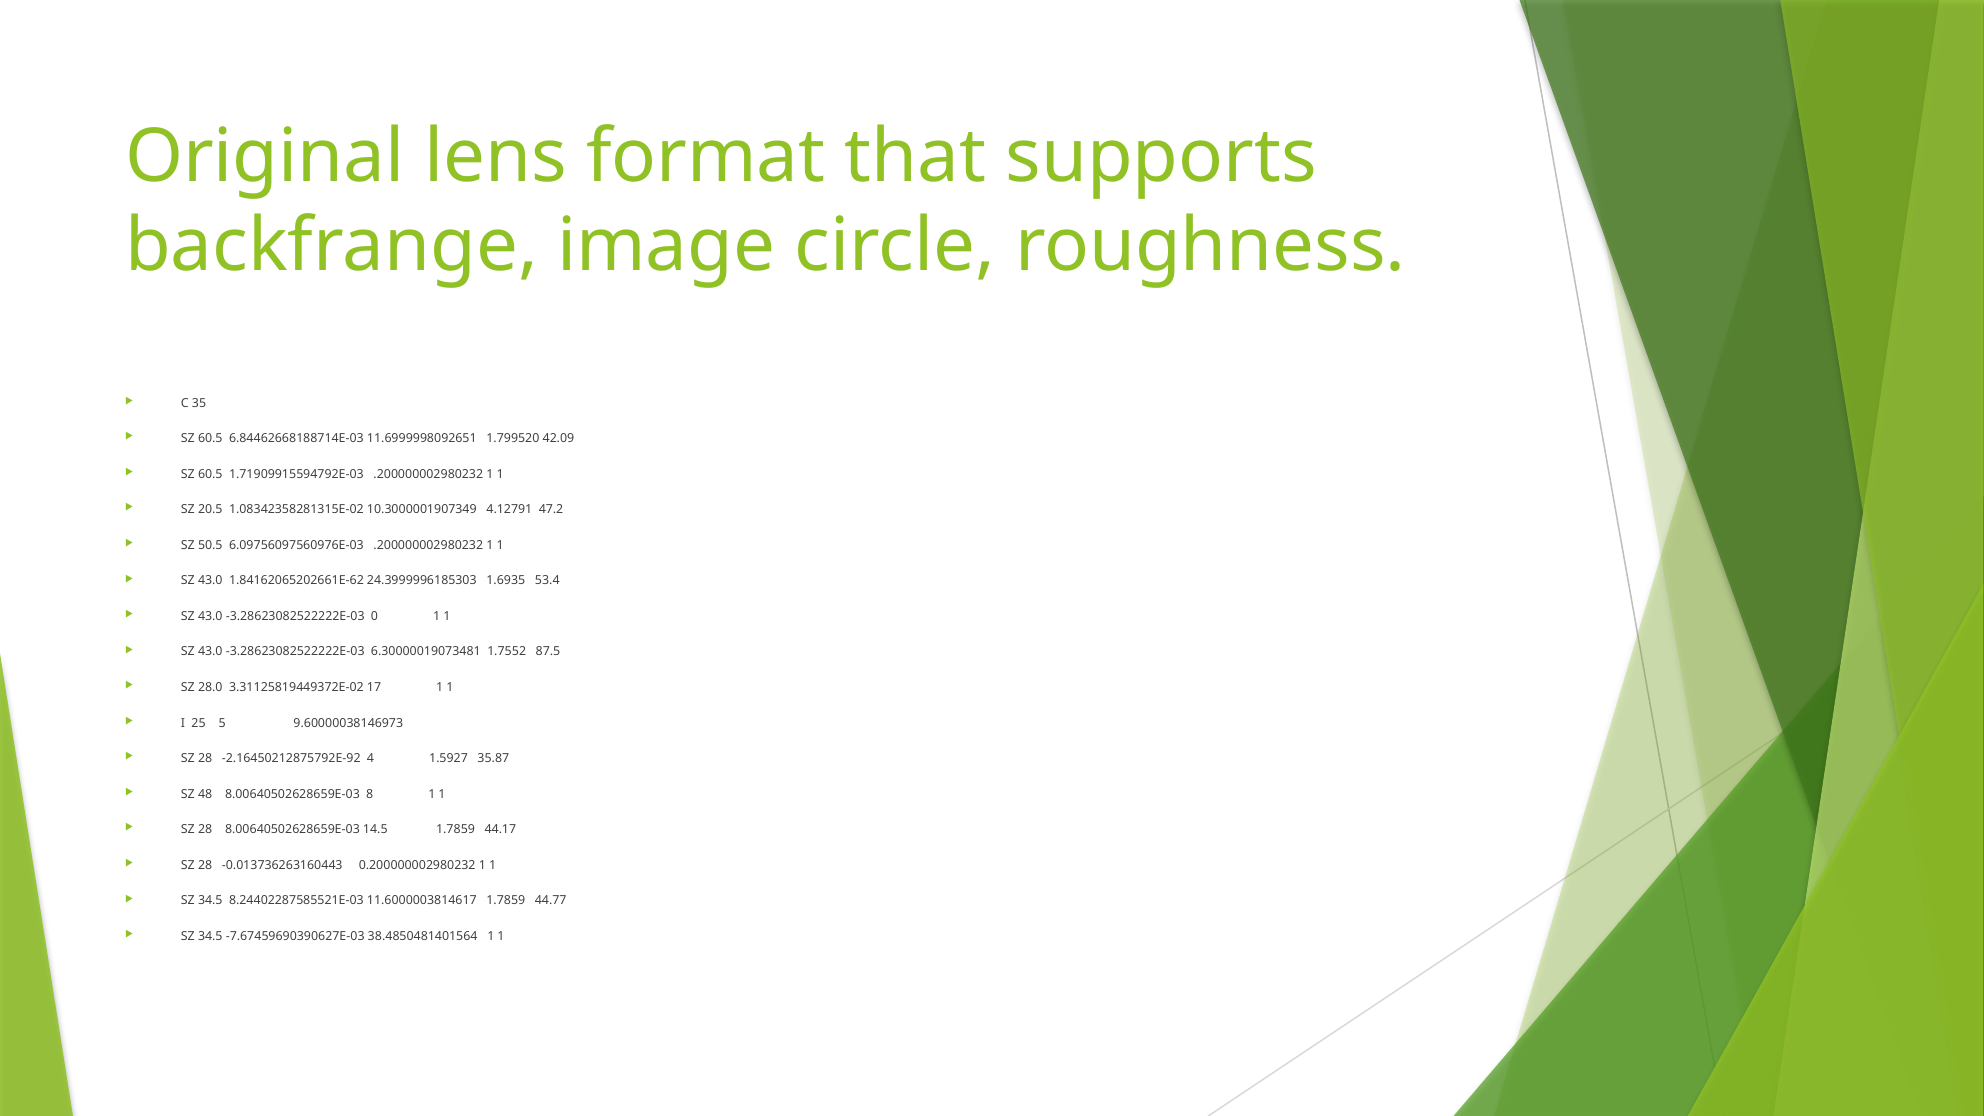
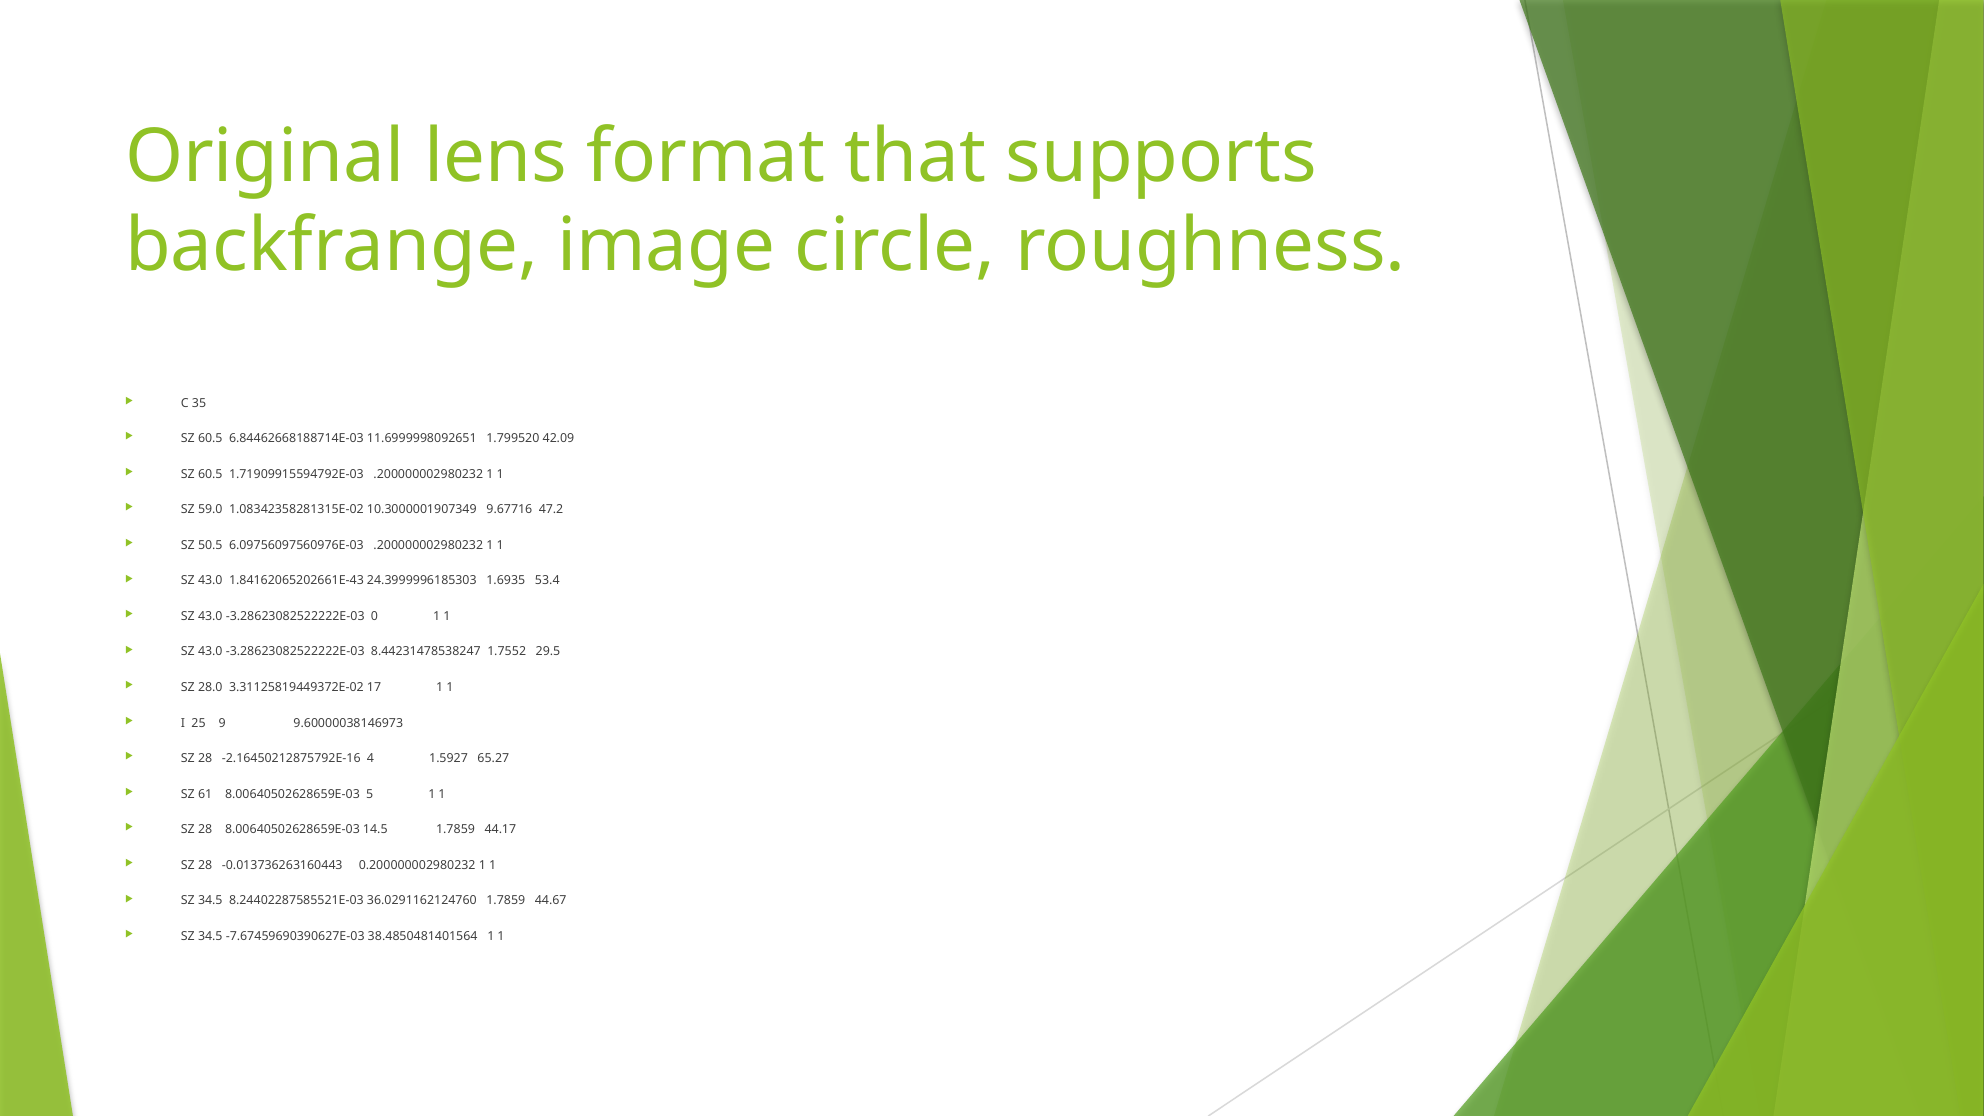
20.5: 20.5 -> 59.0 (210, 510)
4.12791: 4.12791 -> 9.67716 (509, 510)
1.84162065202661E-62: 1.84162065202661E-62 -> 1.84162065202661E-43 (296, 581)
6.30000019073481: 6.30000019073481 -> 8.44231478538247 (426, 652)
87.5: 87.5 -> 29.5 (548, 652)
5: 5 -> 9 (222, 723)
-2.16450212875792E-92: -2.16450212875792E-92 -> -2.16450212875792E-16 (291, 759)
35.87: 35.87 -> 65.27 (493, 759)
48: 48 -> 61 (205, 794)
8: 8 -> 5 (370, 794)
11.6000003814617: 11.6000003814617 -> 36.0291162124760 (422, 901)
44.77: 44.77 -> 44.67 (551, 901)
